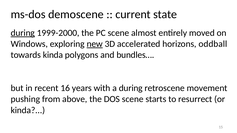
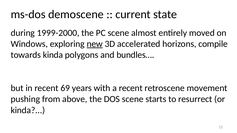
during underline: present -> none (23, 33)
oddball: oddball -> compile (213, 44)
16: 16 -> 69 (65, 88)
a during: during -> recent (131, 88)
